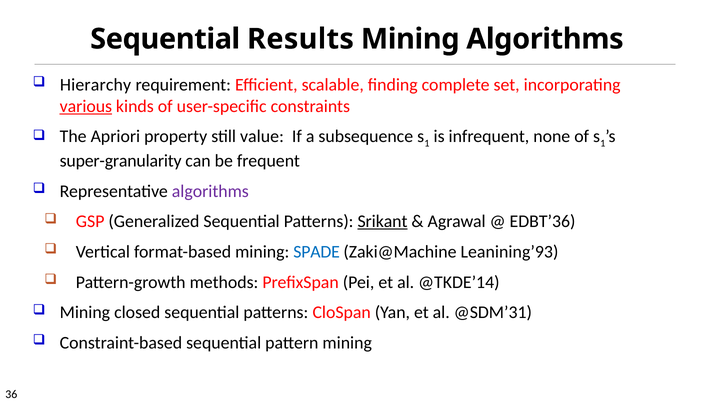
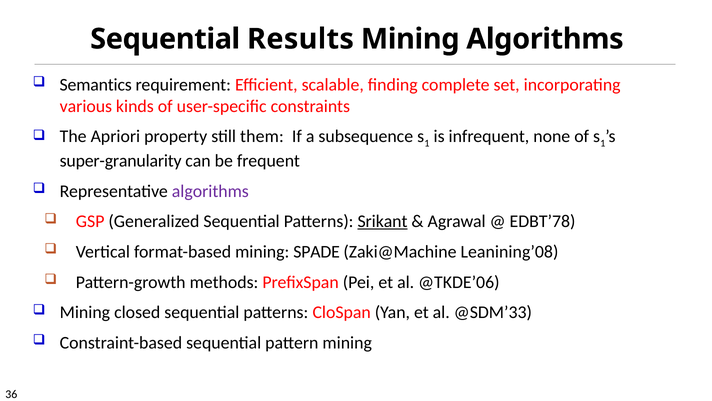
Hierarchy: Hierarchy -> Semantics (96, 85)
various underline: present -> none (86, 106)
value: value -> them (262, 136)
EDBT’36: EDBT’36 -> EDBT’78 (543, 221)
SPADE colour: blue -> black (317, 251)
Leanining’93: Leanining’93 -> Leanining’08 (509, 251)
@TKDE’14: @TKDE’14 -> @TKDE’06 (459, 282)
@SDM’31: @SDM’31 -> @SDM’33 (493, 312)
